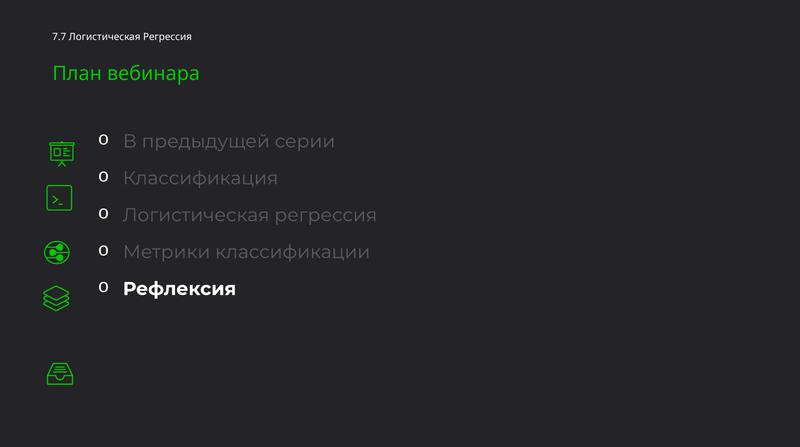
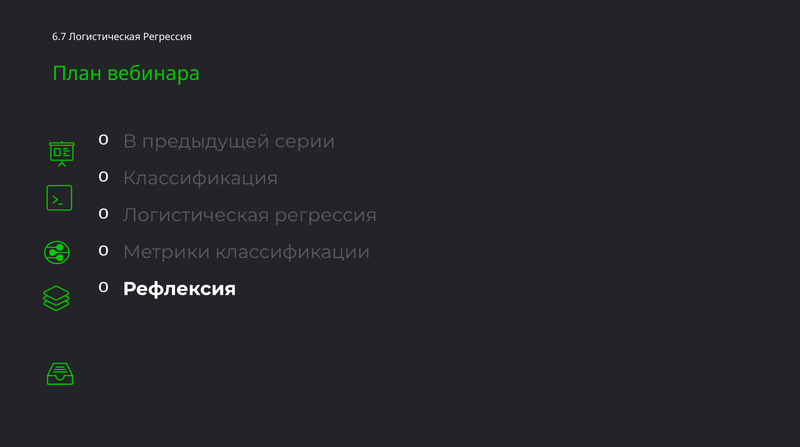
7.7: 7.7 -> 6.7 (59, 37)
